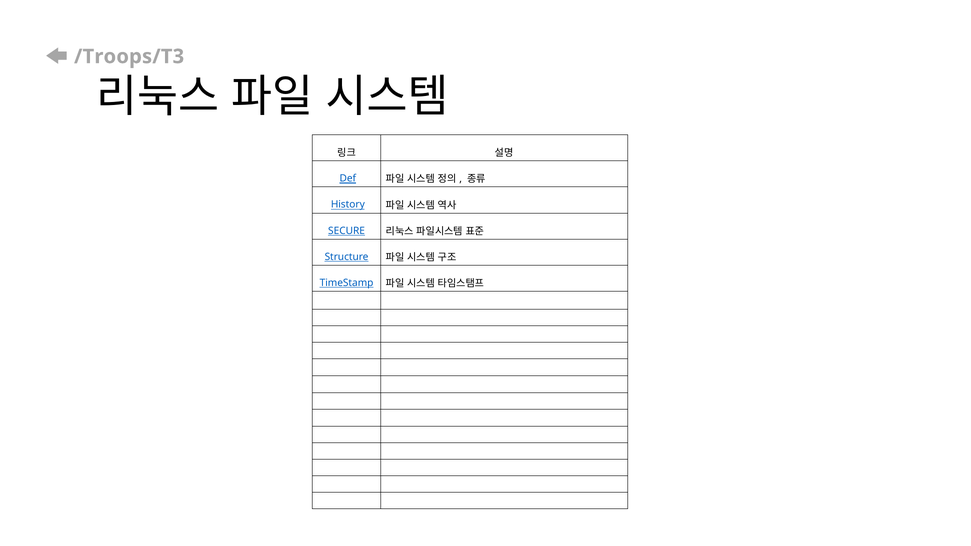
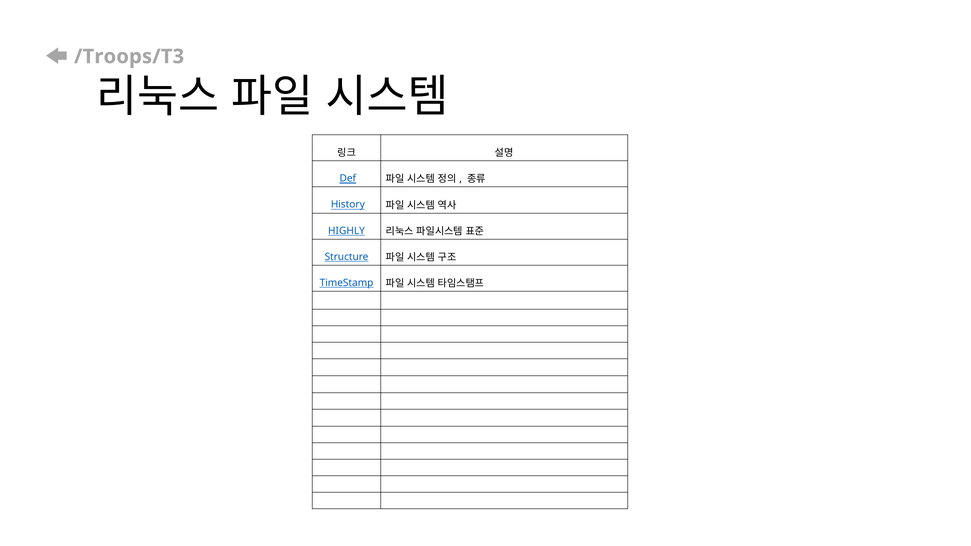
SECURE: SECURE -> HIGHLY (347, 231)
